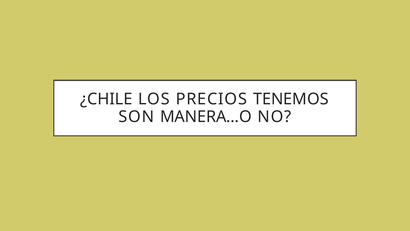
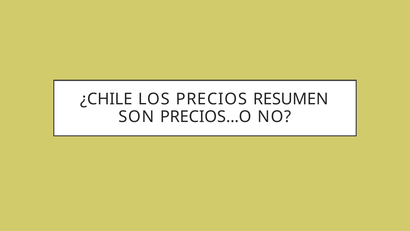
TENEMOS: TENEMOS -> RESUMEN (291, 99)
MANERA…O: MANERA…O -> PRECIOS…O (206, 117)
